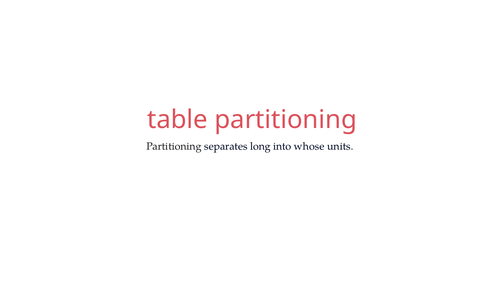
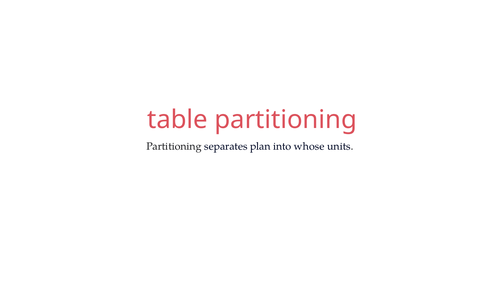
long: long -> plan (260, 147)
